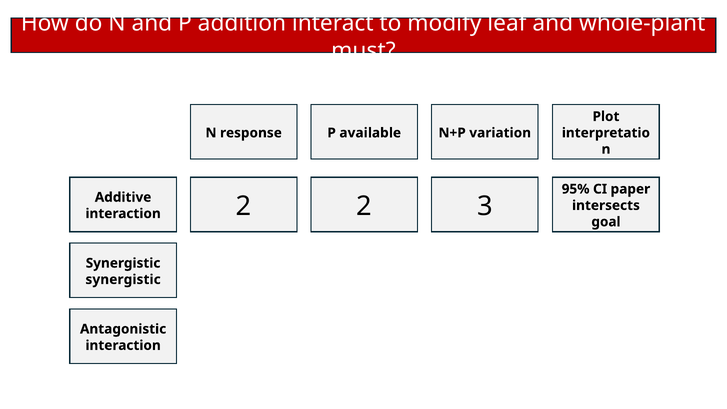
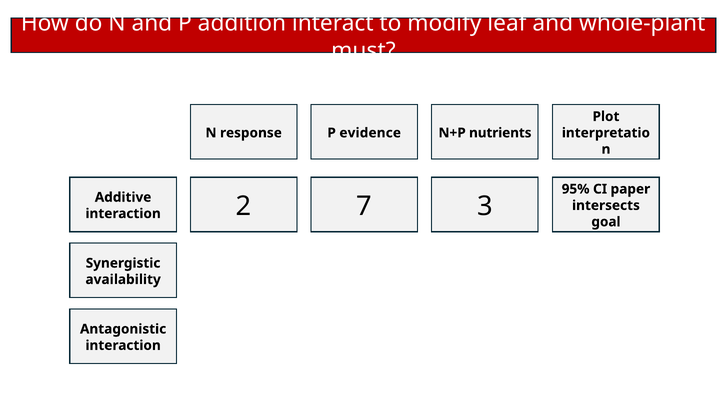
available: available -> evidence (370, 133)
variation: variation -> nutrients (500, 133)
2 2: 2 -> 7 (364, 206)
synergistic: synergistic -> availability (123, 279)
